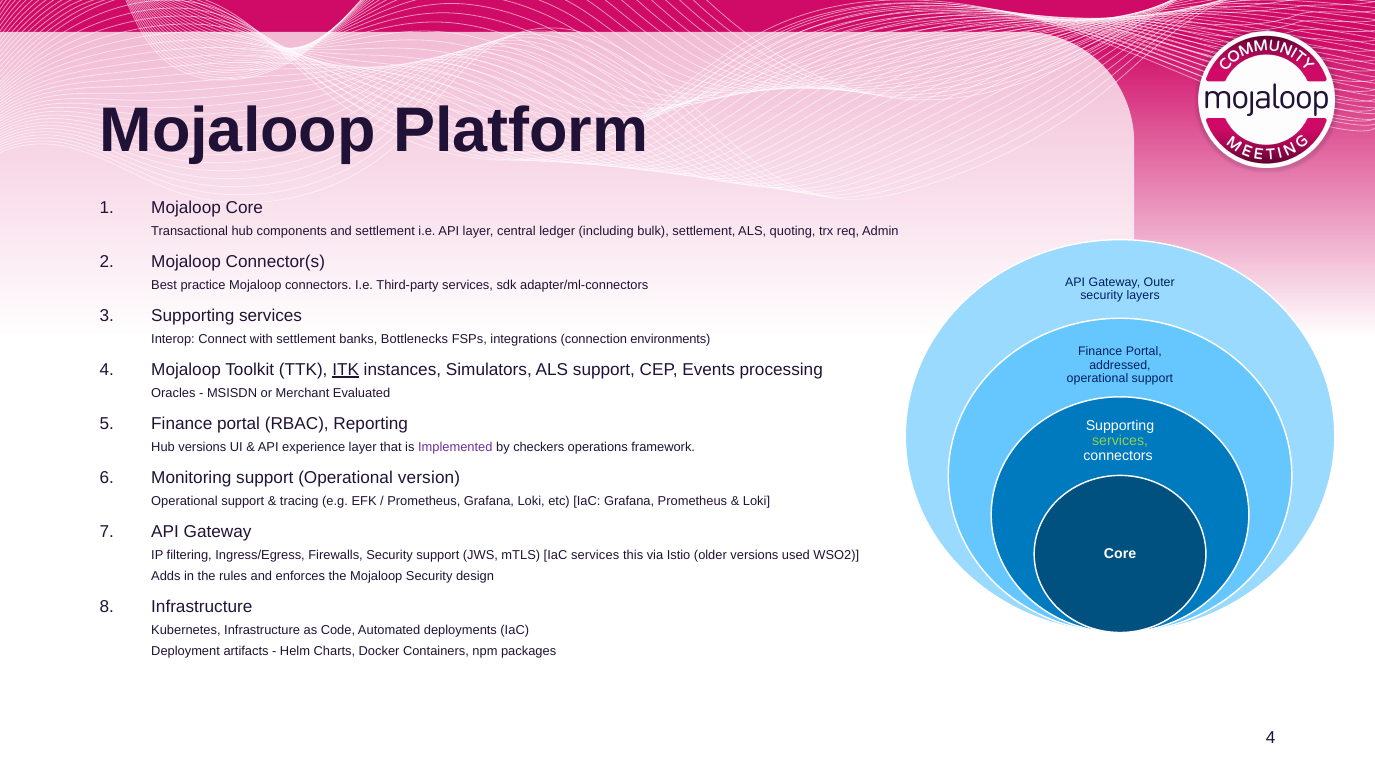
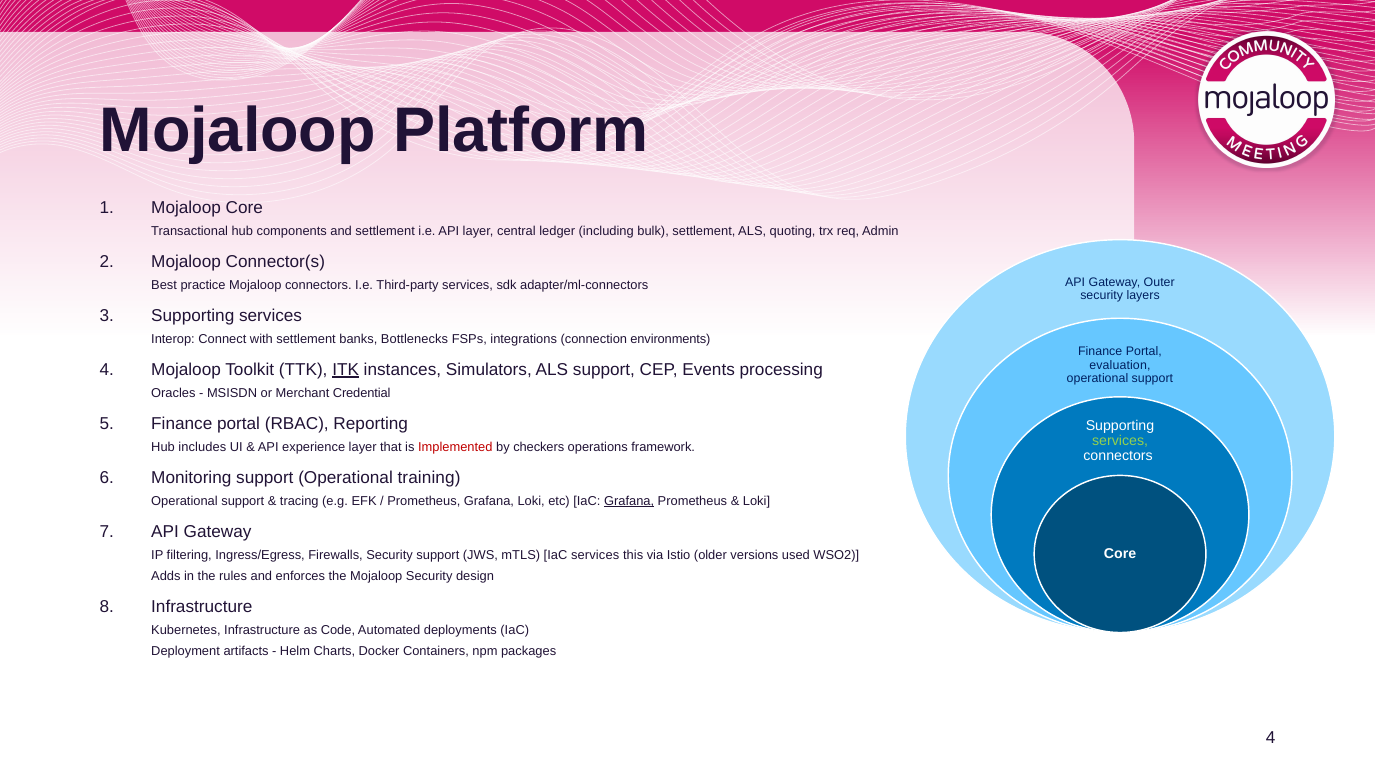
addressed: addressed -> evaluation (1120, 365)
Evaluated: Evaluated -> Credential (362, 393)
Hub versions: versions -> includes (202, 447)
Implemented colour: purple -> red (455, 447)
version: version -> training (429, 478)
Grafana underline: none -> present (629, 501)
